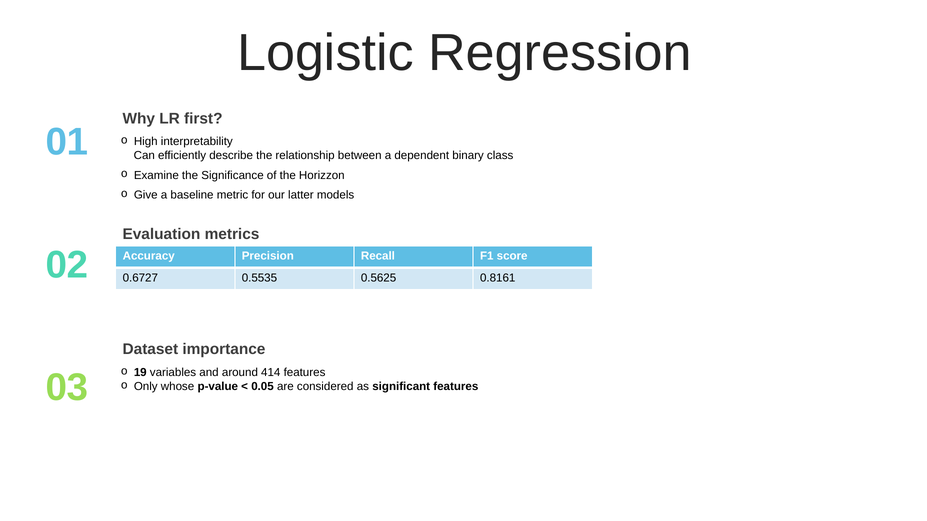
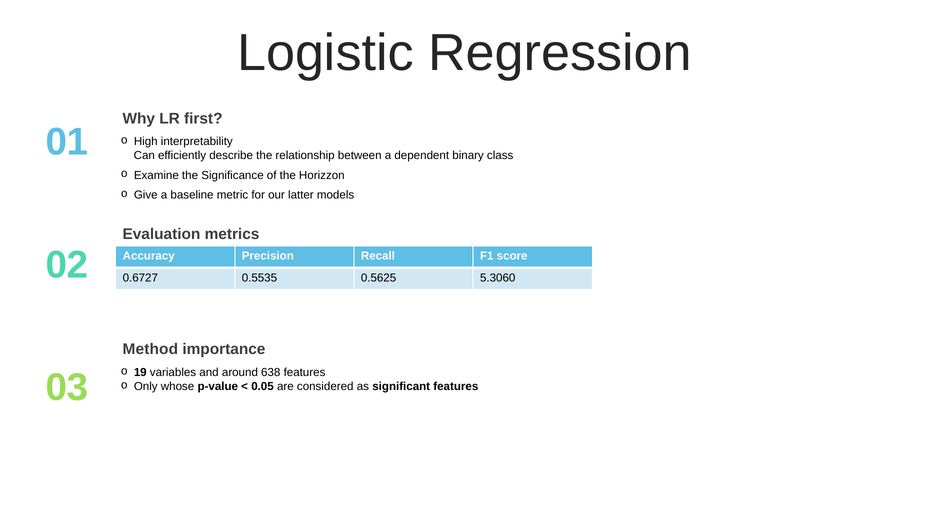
0.8161: 0.8161 -> 5.3060 (498, 278)
Dataset: Dataset -> Method (150, 350)
414: 414 -> 638 (271, 373)
